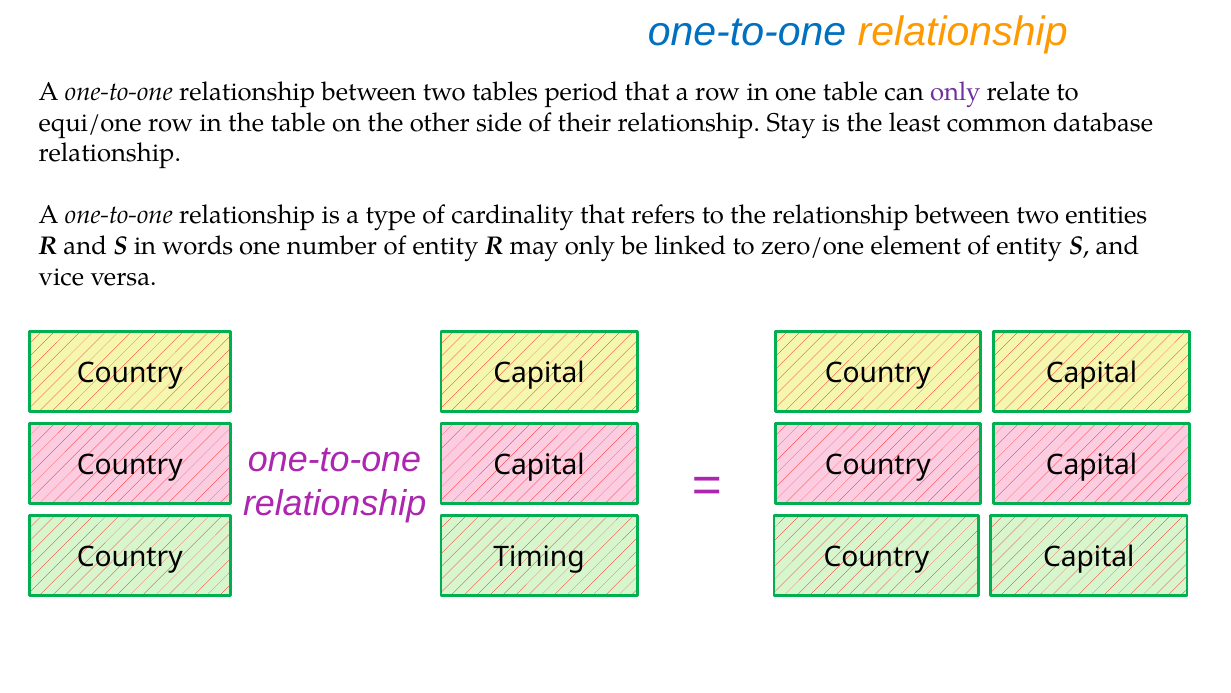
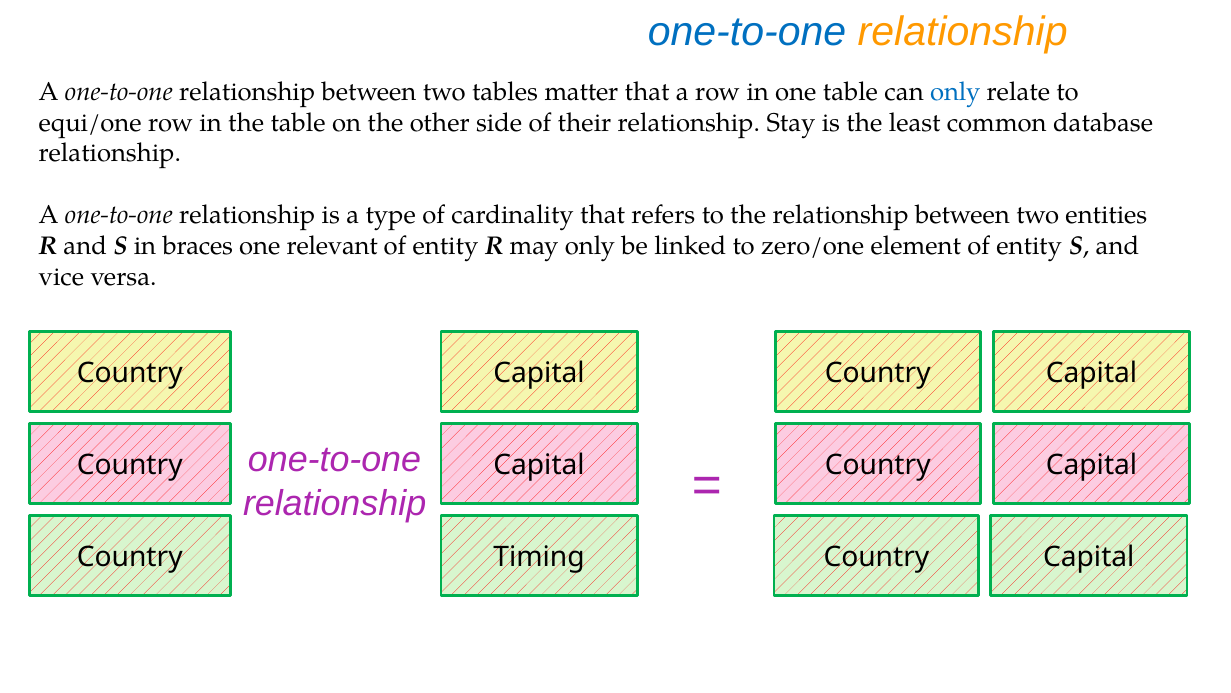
period: period -> matter (581, 92)
only colour: purple -> blue (955, 92)
words: words -> braces (198, 246)
number: number -> relevant (332, 246)
